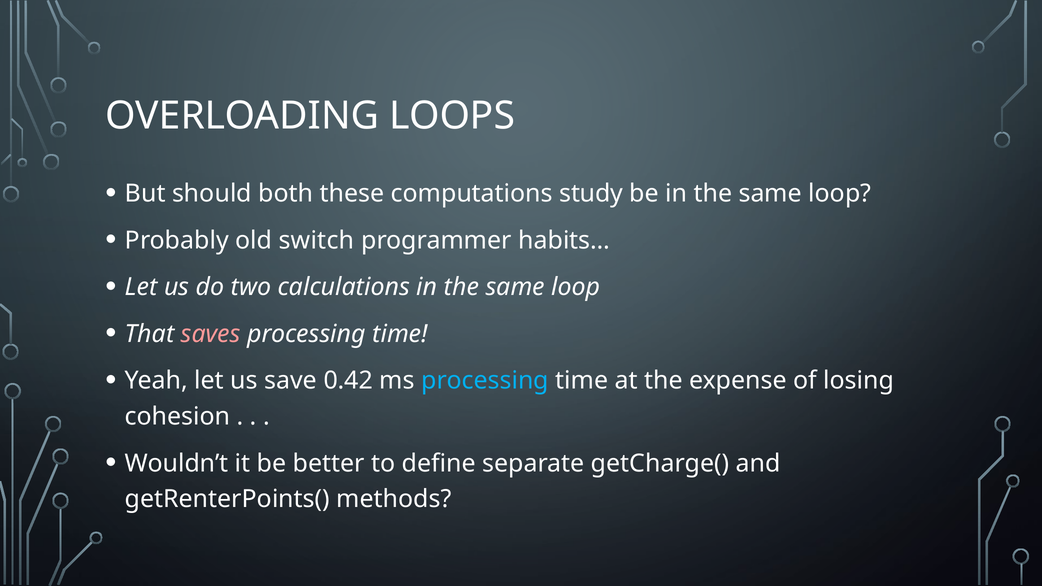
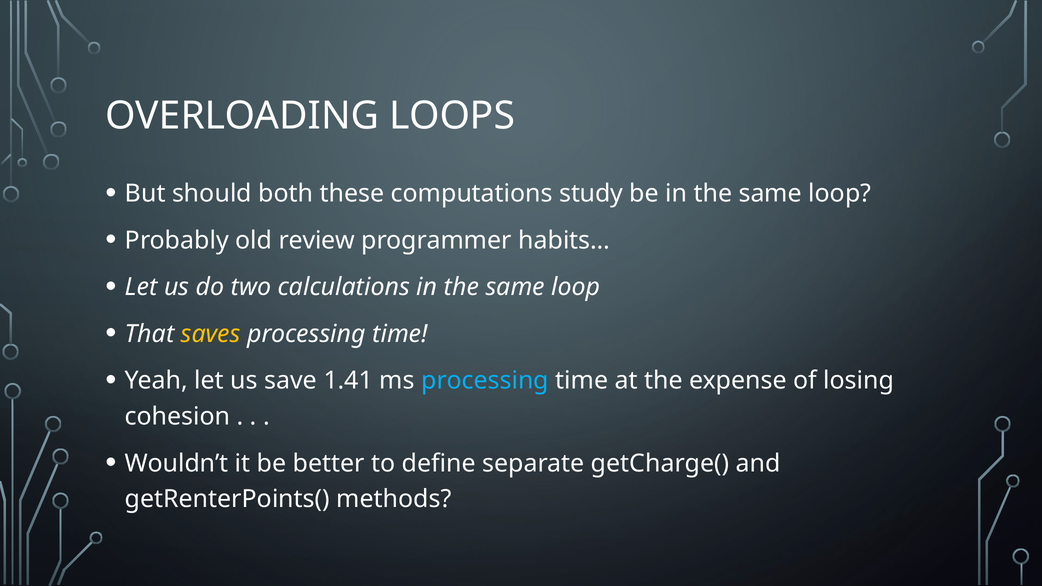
switch: switch -> review (317, 240)
saves colour: pink -> yellow (211, 334)
0.42: 0.42 -> 1.41 (348, 381)
